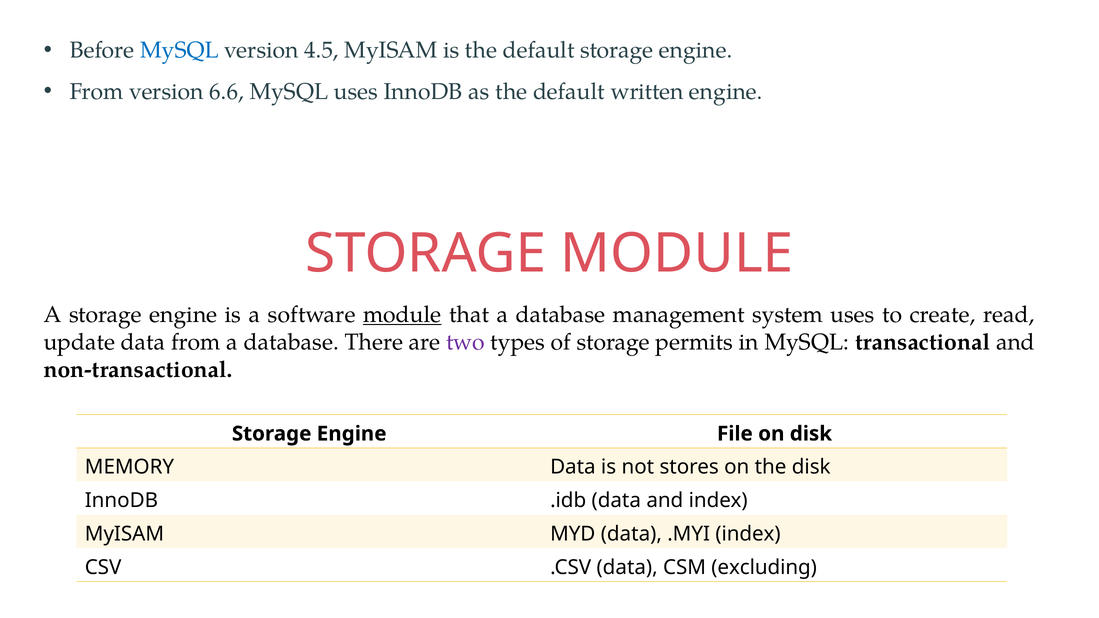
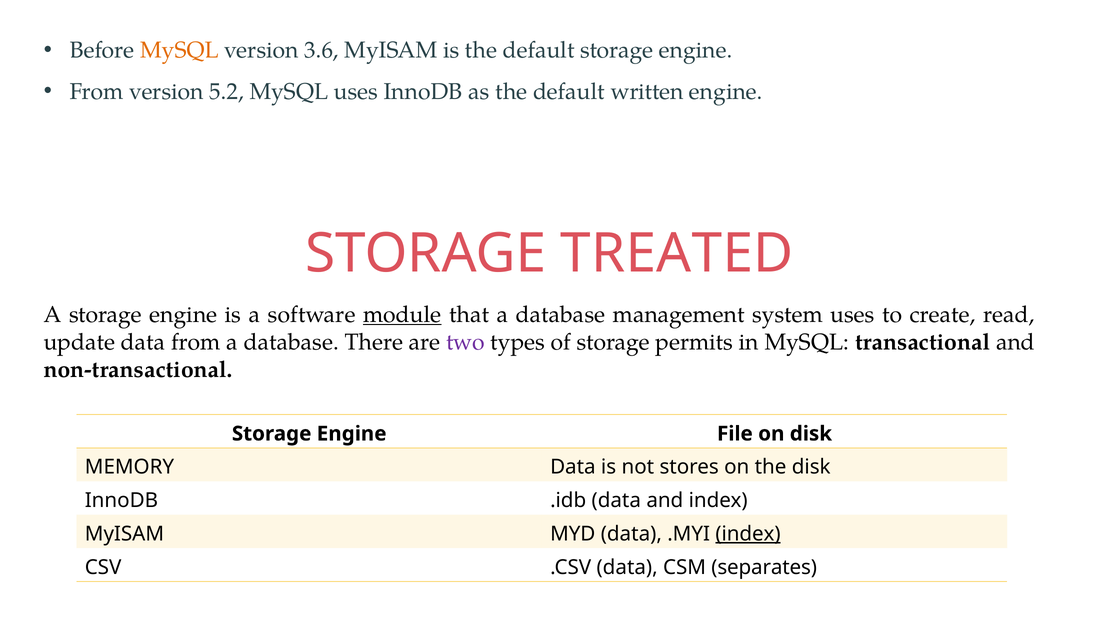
MySQL colour: blue -> orange (179, 50)
4.5: 4.5 -> 3.6 (322, 50)
6.6: 6.6 -> 5.2 (227, 91)
STORAGE MODULE: MODULE -> TREATED (677, 254)
index underline: none -> present (748, 534)
excluding: excluding -> separates (764, 568)
